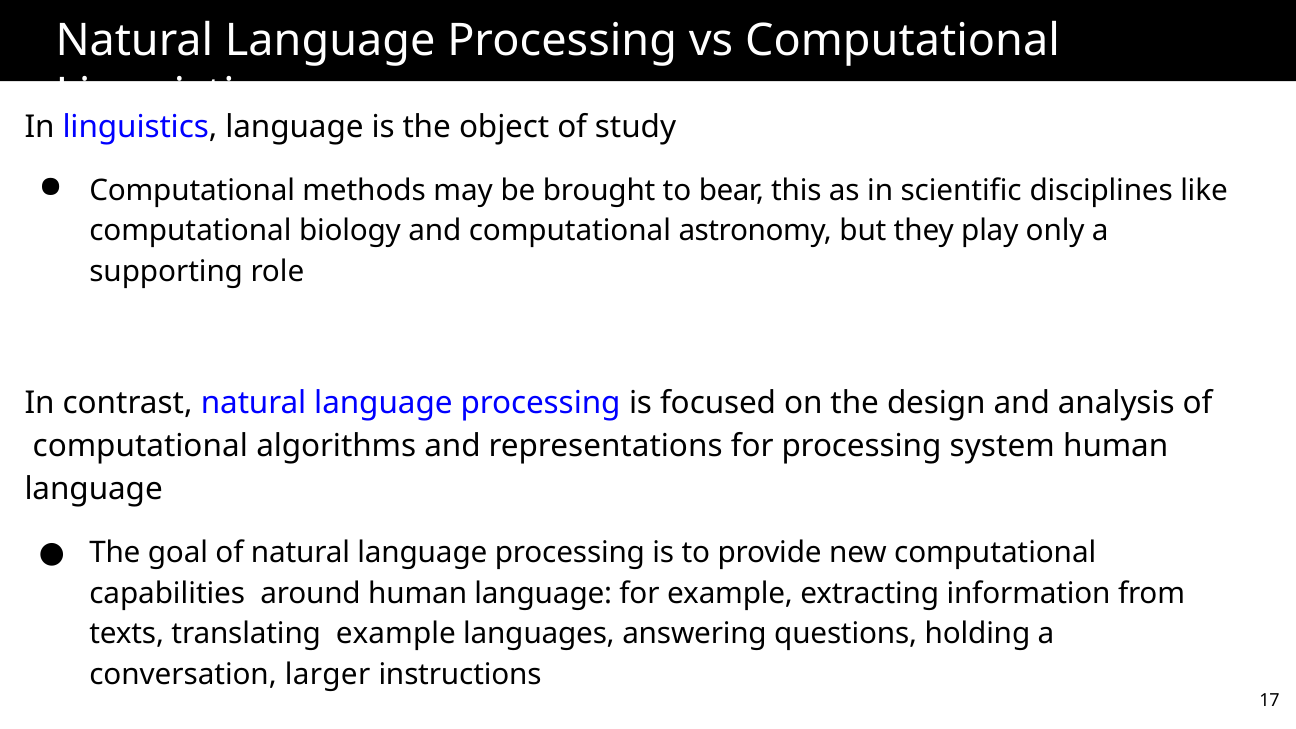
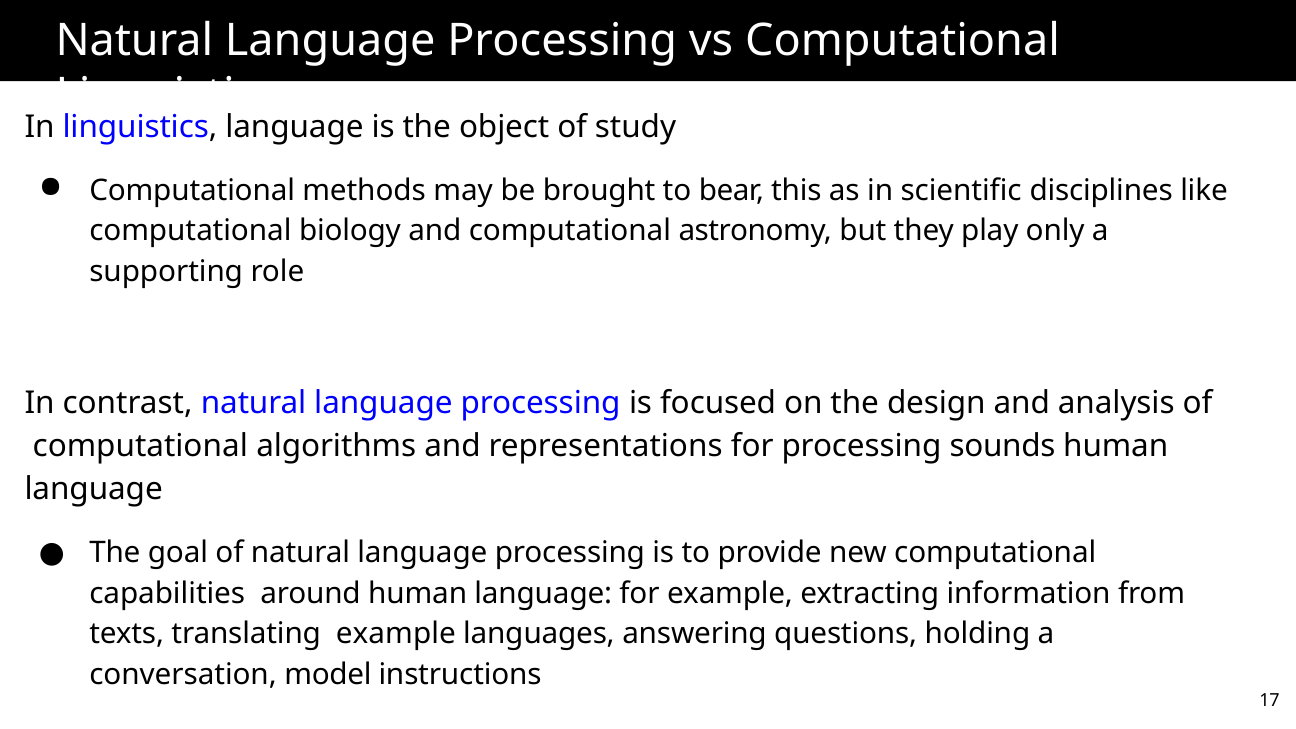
system: system -> sounds (1002, 446)
larger: larger -> model (328, 675)
